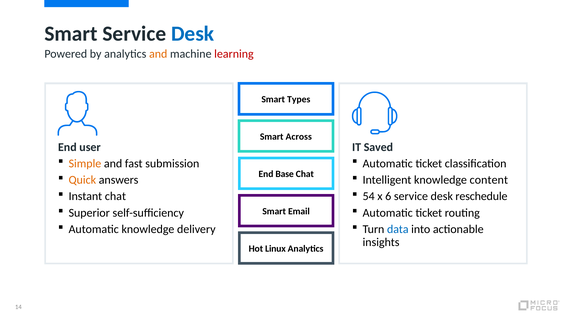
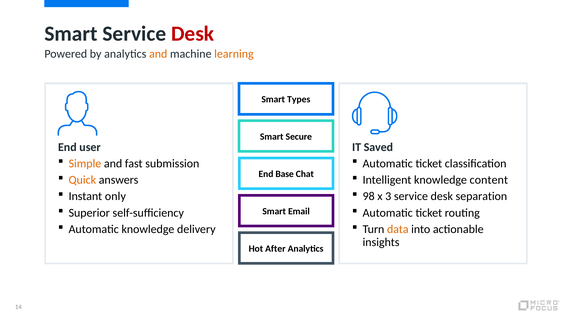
Desk colour: blue -> red (193, 34)
learning colour: red -> orange (234, 54)
Across: Across -> Secure (299, 137)
Instant chat: chat -> only (115, 196)
54: 54 -> 98 (369, 196)
6: 6 -> 3 (388, 196)
reschedule: reschedule -> separation (481, 196)
data colour: blue -> orange (398, 229)
Linux: Linux -> After (275, 248)
